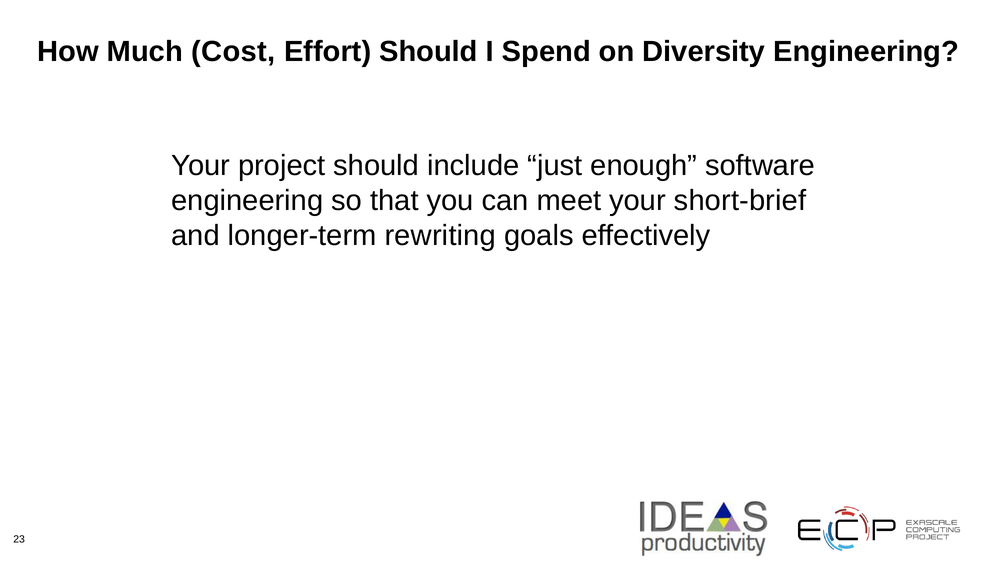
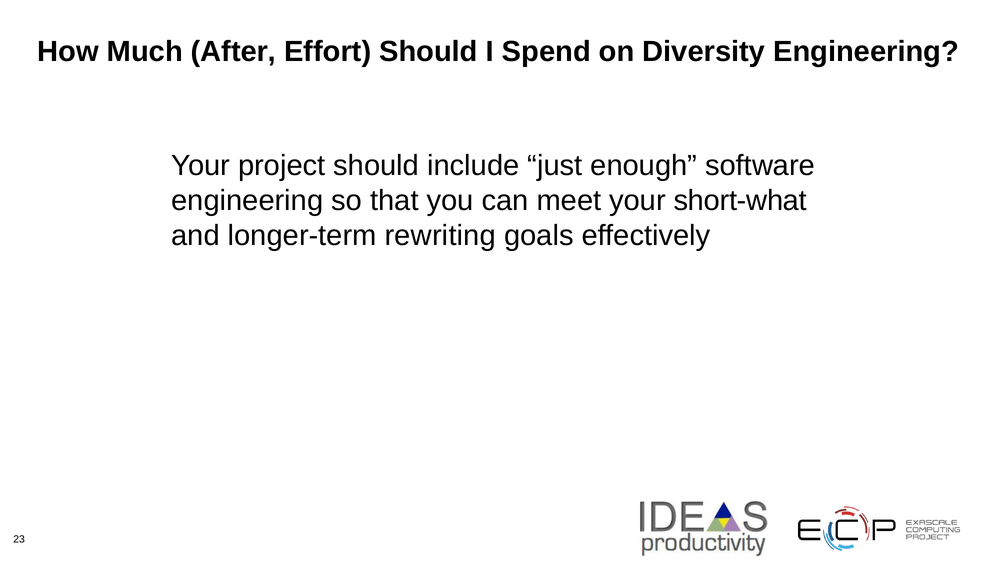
Cost: Cost -> After (233, 52)
short-brief: short-brief -> short-what (740, 201)
